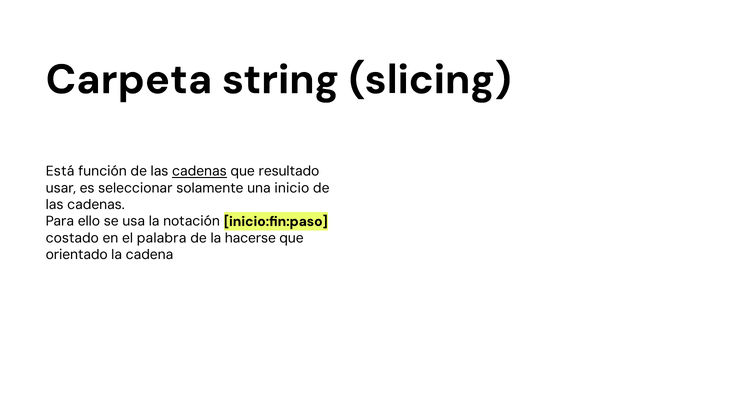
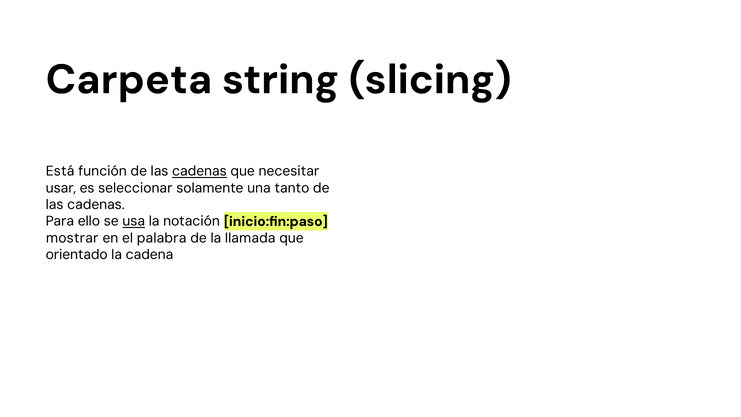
resultado: resultado -> necesitar (289, 171)
inicio: inicio -> tanto (292, 188)
usa underline: none -> present (134, 221)
costado: costado -> mostrar (72, 238)
hacerse: hacerse -> llamada (250, 238)
